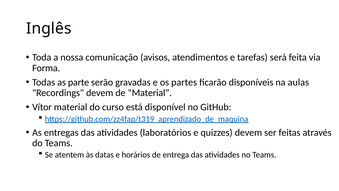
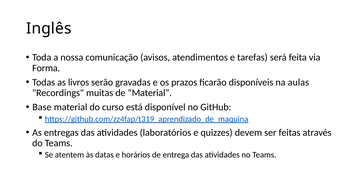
parte: parte -> livros (79, 82)
partes: partes -> prazos (184, 82)
Recordings devem: devem -> muitas (100, 93)
Vítor: Vítor -> Base (42, 107)
